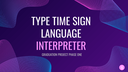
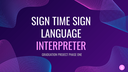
TYPE: TYPE -> SIGN (41, 22)
